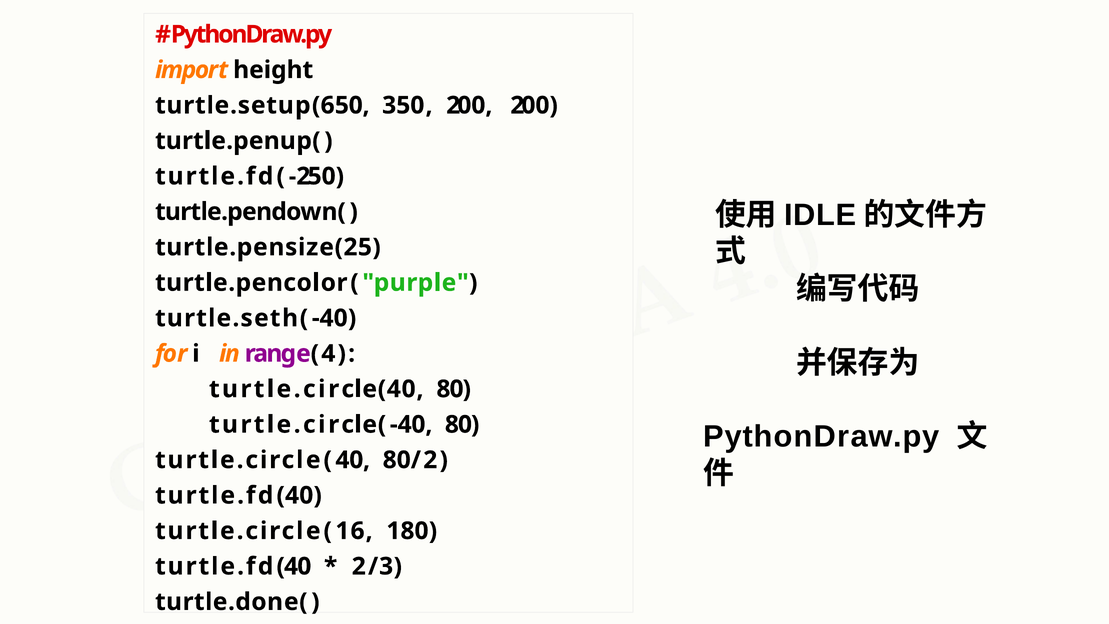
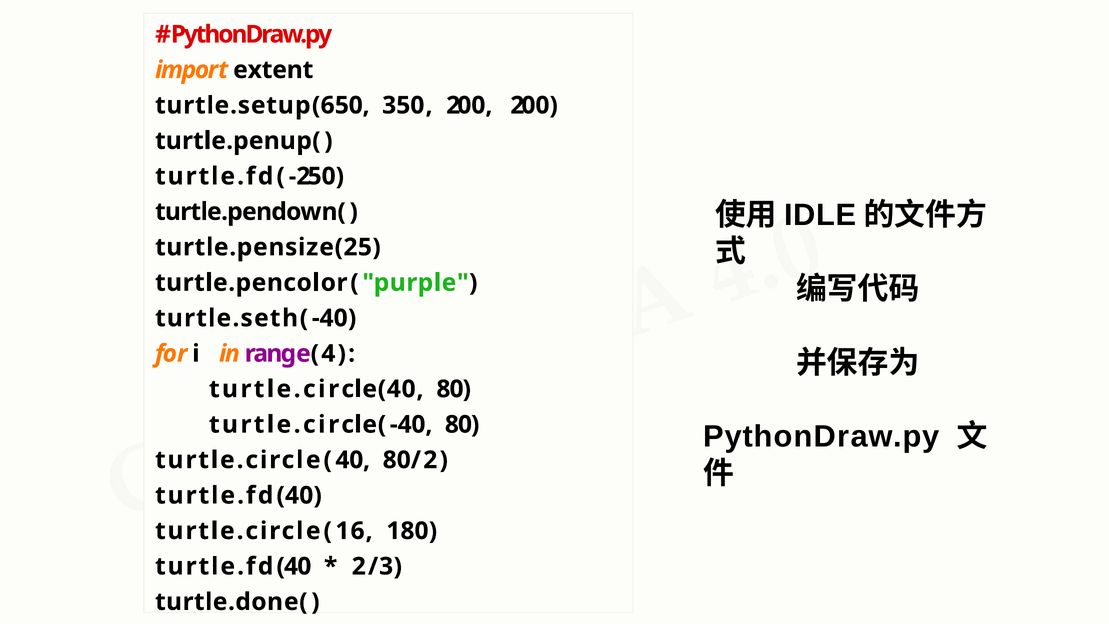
height: height -> extent (273, 70)
